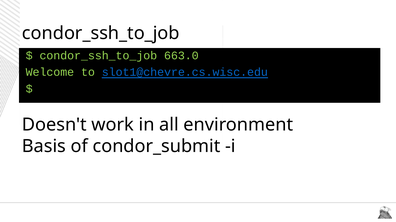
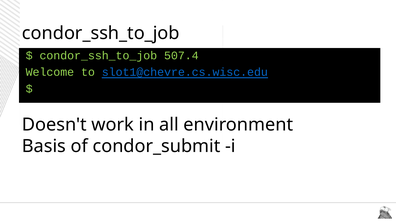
663.0: 663.0 -> 507.4 (181, 56)
